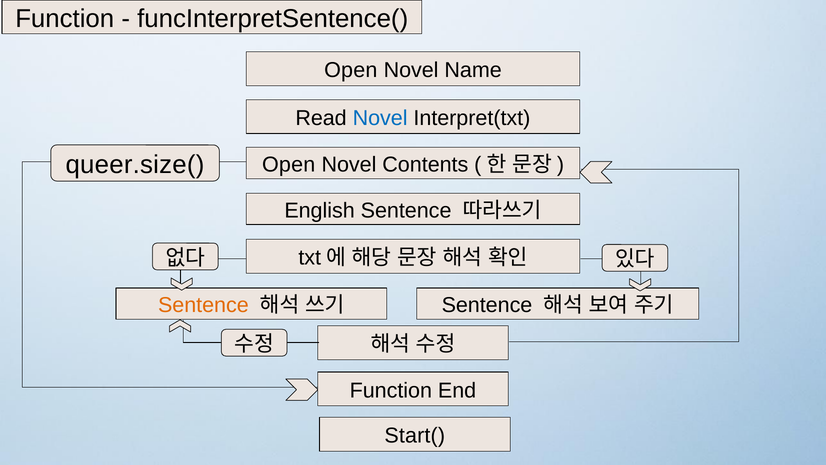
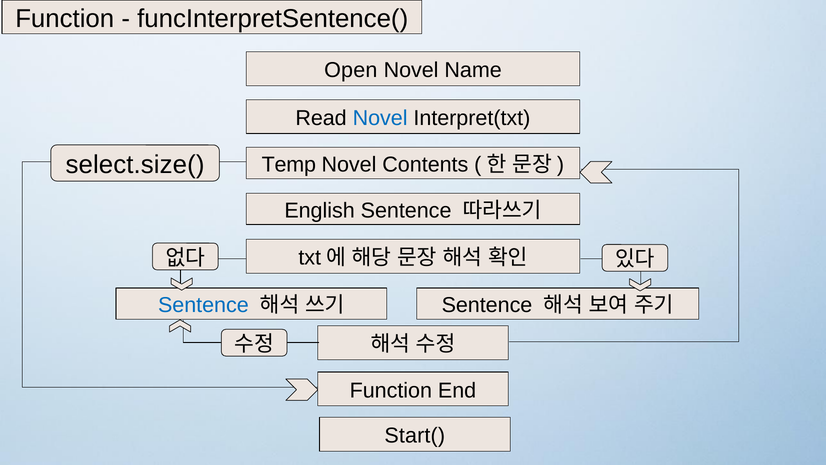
queer.size(: queer.size( -> select.size( (135, 165)
Open: Open -> Temp (289, 164)
Sentence colour: orange -> blue (203, 305)
